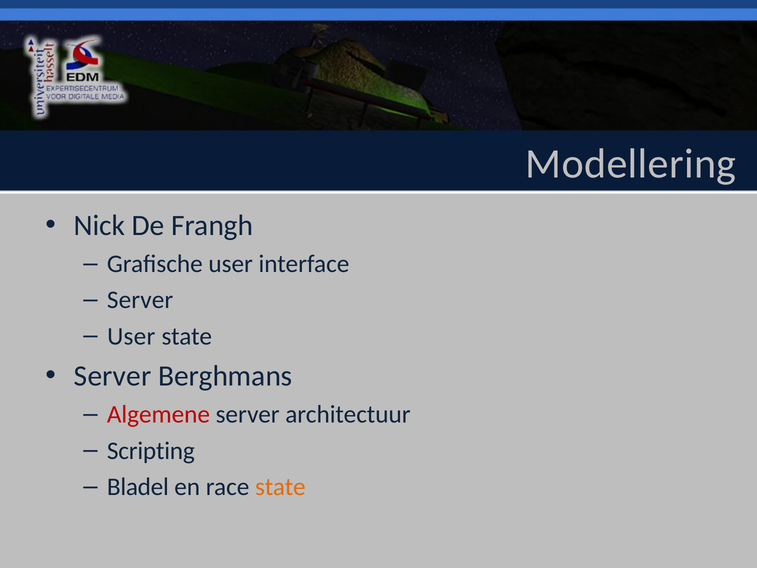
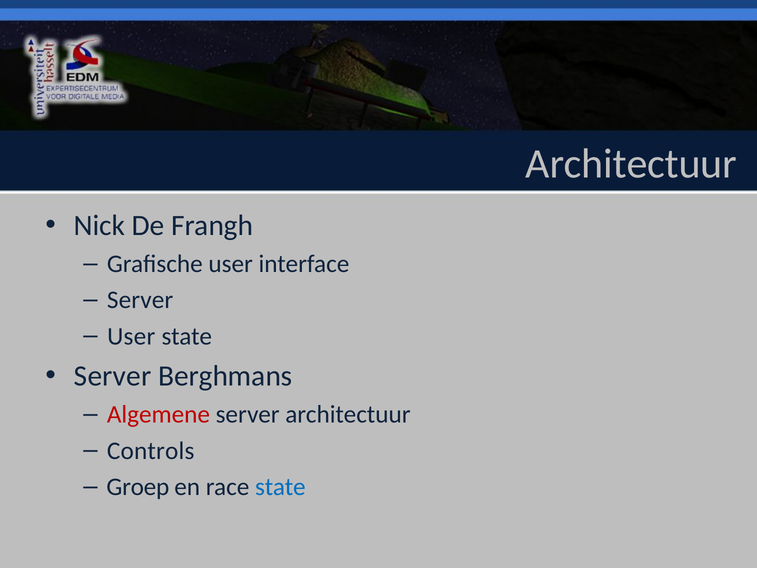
Modellering: Modellering -> Architectuur (631, 164)
Scripting: Scripting -> Controls (151, 451)
Bladel: Bladel -> Groep (138, 487)
state colour: orange -> blue (280, 487)
